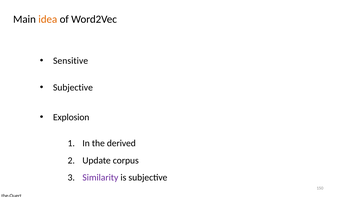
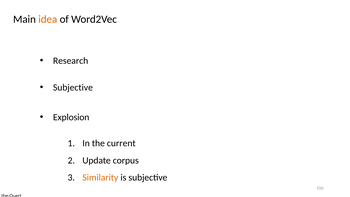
Sensitive: Sensitive -> Research (71, 61)
derived: derived -> current (121, 143)
Similarity colour: purple -> orange (100, 177)
